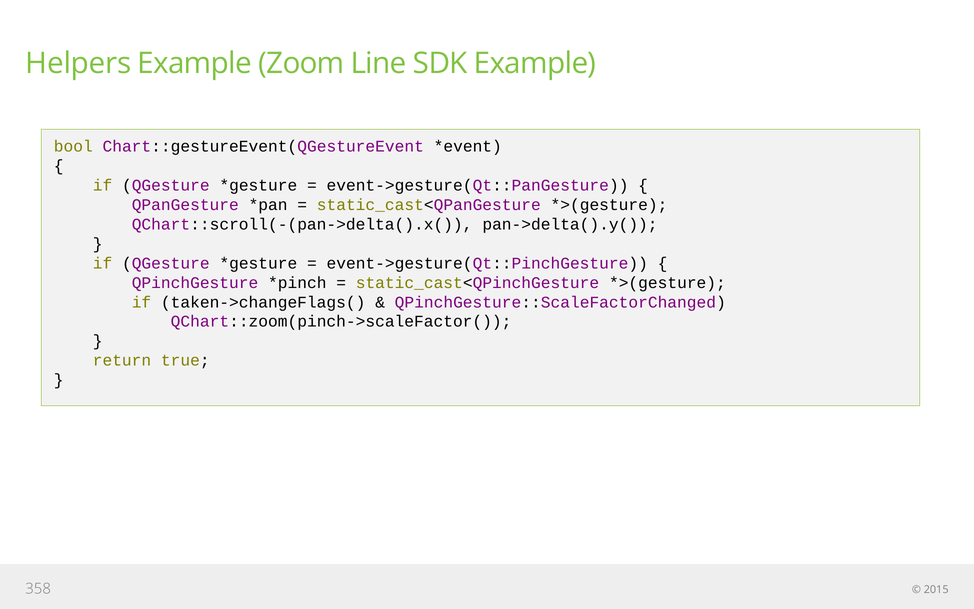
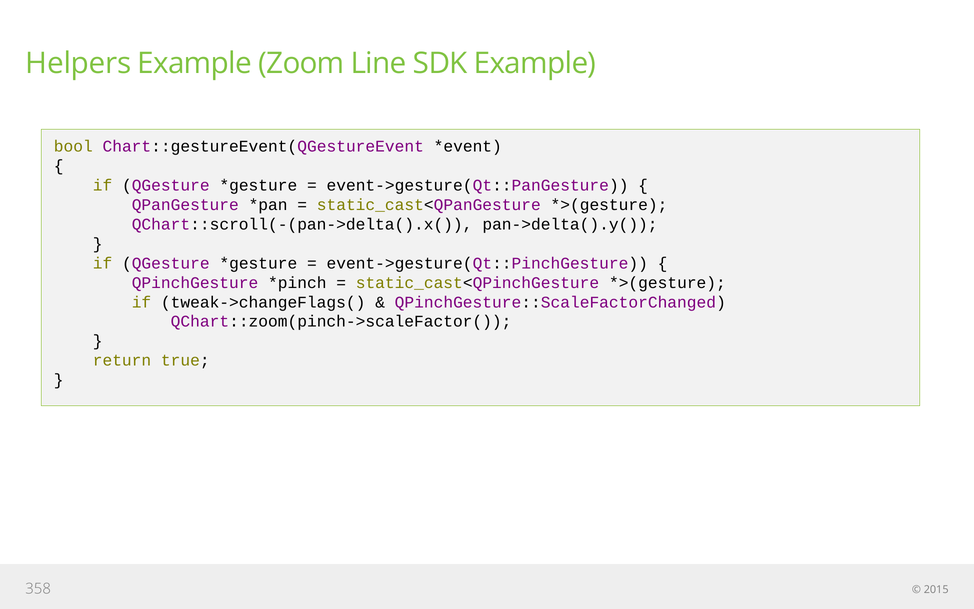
taken->changeFlags(: taken->changeFlags( -> tweak->changeFlags( (263, 302)
